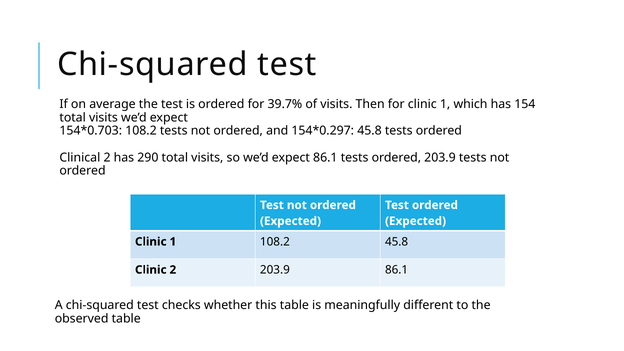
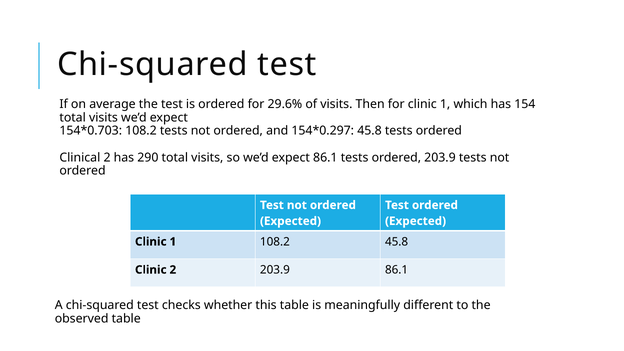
39.7%: 39.7% -> 29.6% (285, 104)
